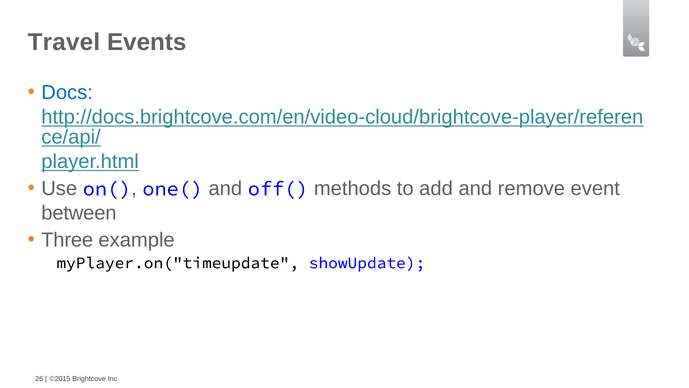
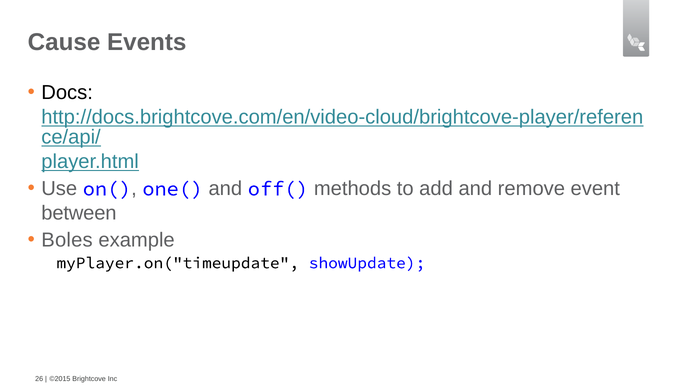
Travel: Travel -> Cause (64, 42)
Docs colour: blue -> black (67, 93)
Three: Three -> Boles (67, 240)
